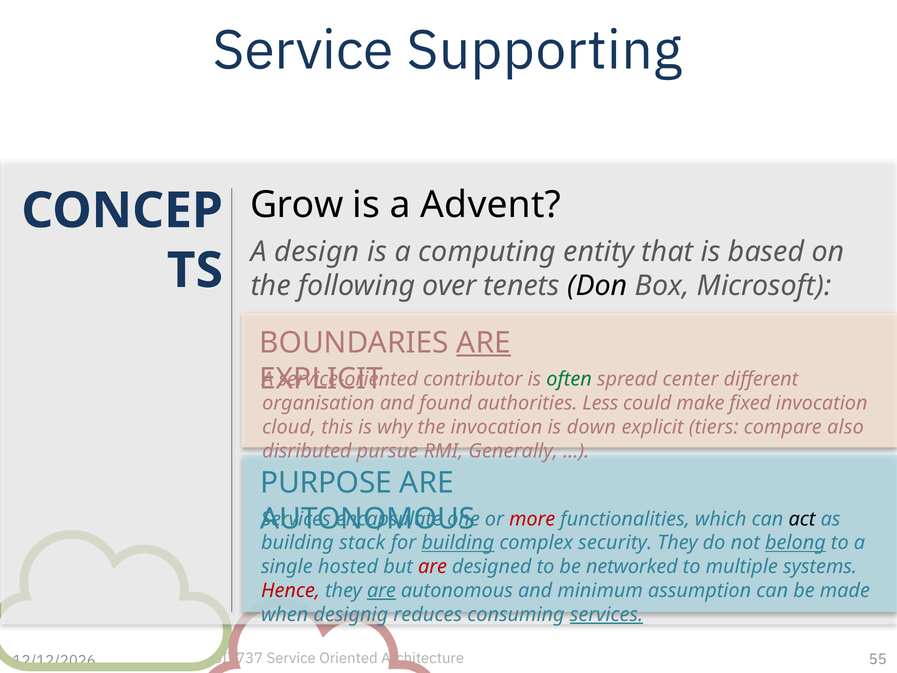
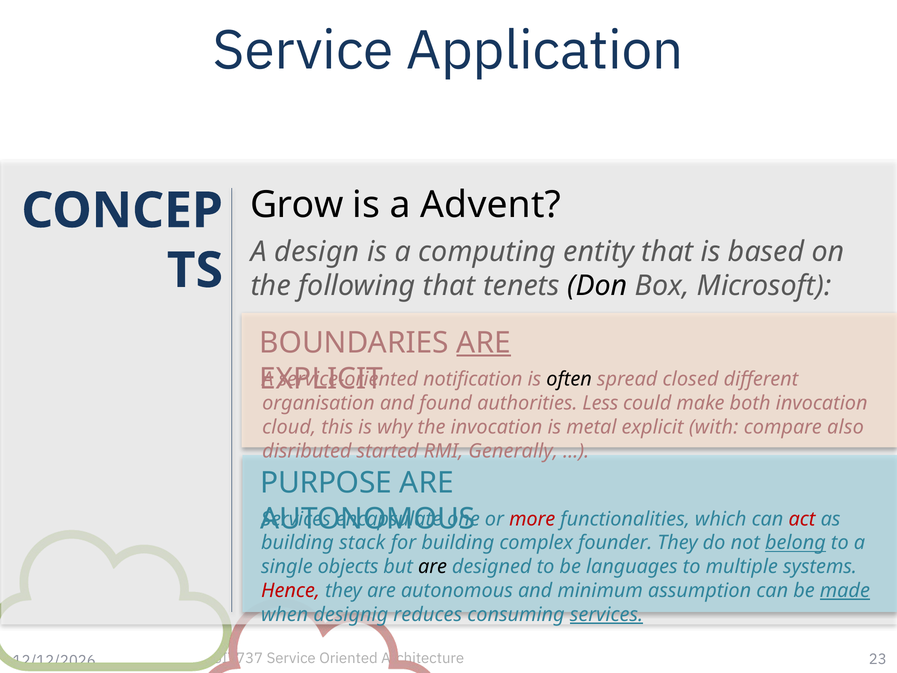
Supporting: Supporting -> Application (545, 51)
following over: over -> that (449, 286)
contributor: contributor -> notification (473, 379)
often colour: green -> black (569, 379)
center: center -> closed (691, 379)
fixed: fixed -> both (750, 403)
down: down -> metal (591, 427)
tiers: tiers -> with (714, 427)
pursue: pursue -> started (388, 451)
act colour: black -> red (802, 519)
building underline: present -> none (458, 543)
security: security -> founder (615, 543)
hosted: hosted -> objects (348, 567)
are colour: red -> black (433, 567)
networked: networked -> languages (632, 567)
are underline: present -> none (381, 591)
made underline: none -> present (845, 591)
55: 55 -> 23 (878, 659)
